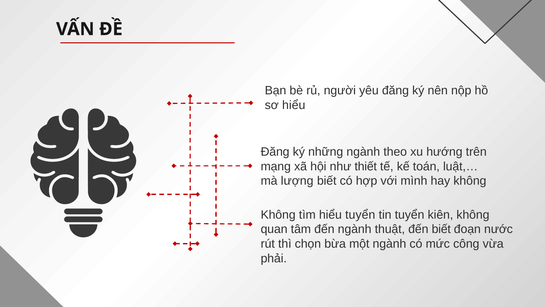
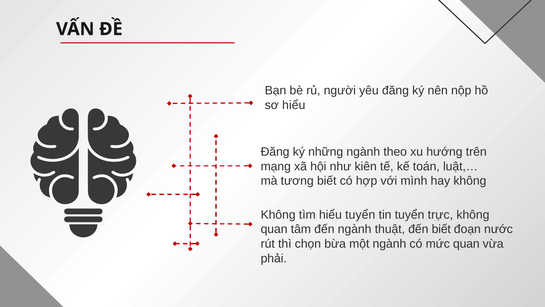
thiết: thiết -> kiên (366, 166)
lượng: lượng -> tương (297, 181)
kiên: kiên -> trực (440, 214)
mức công: công -> quan (466, 244)
